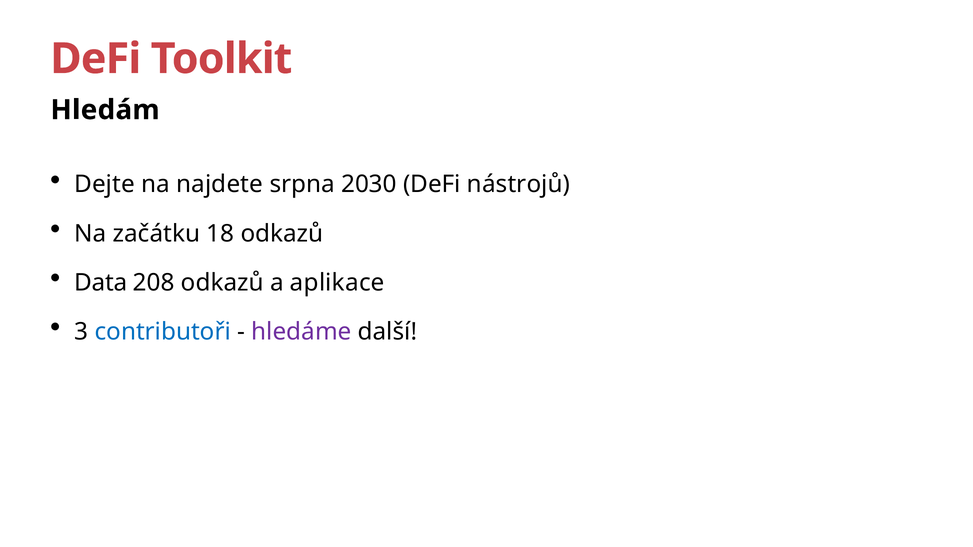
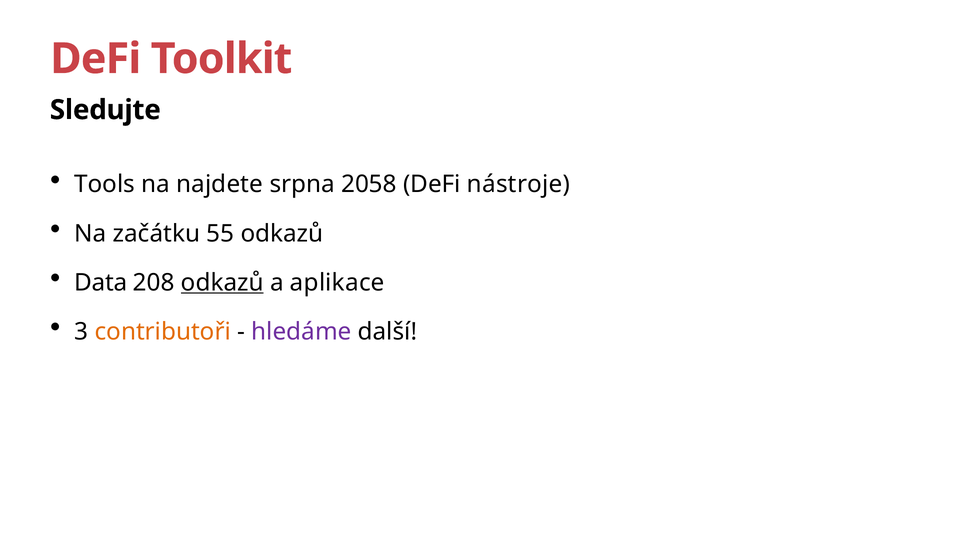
Hledám: Hledám -> Sledujte (105, 110)
Dejte: Dejte -> Tools (105, 185)
2030: 2030 -> 2058 (369, 185)
nástrojů: nástrojů -> nástroje (518, 185)
18: 18 -> 55 (220, 234)
odkazů underline: none -> present (222, 283)
contributoři colour: blue -> orange (163, 332)
